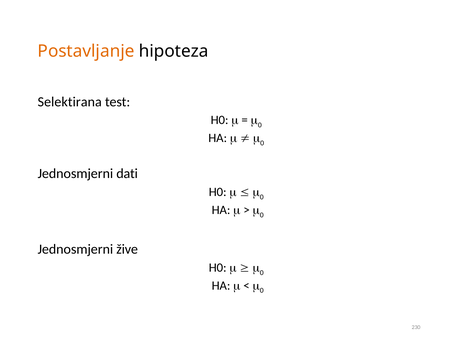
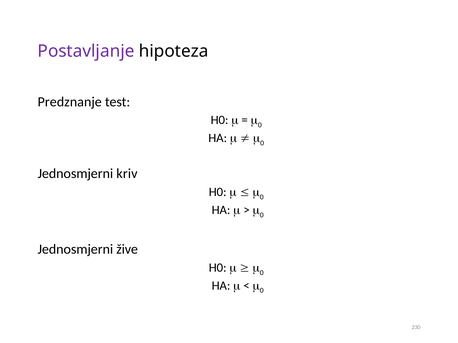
Postavljanje colour: orange -> purple (86, 51)
Selektirana: Selektirana -> Predznanje (70, 102)
dati: dati -> kriv (127, 174)
